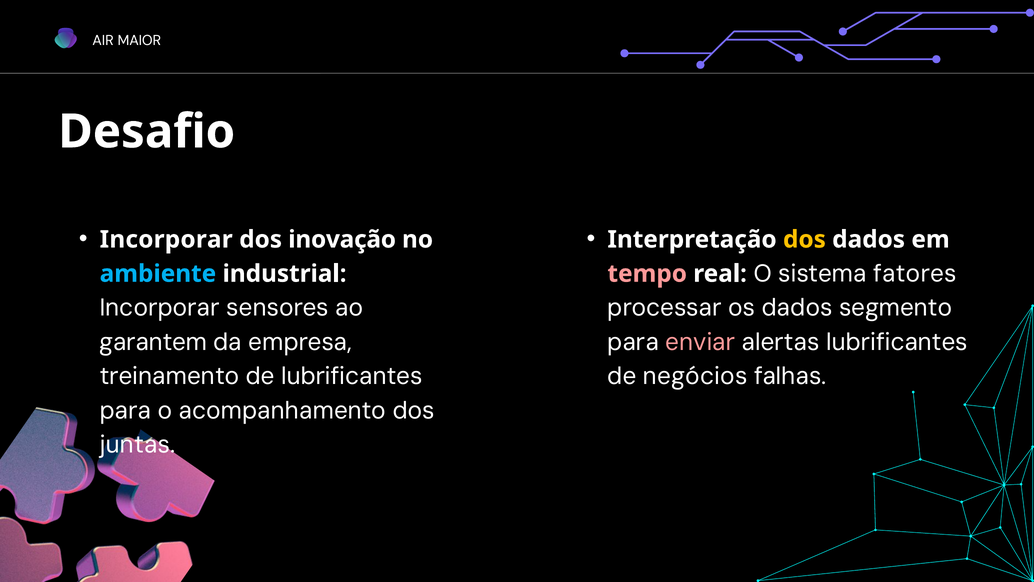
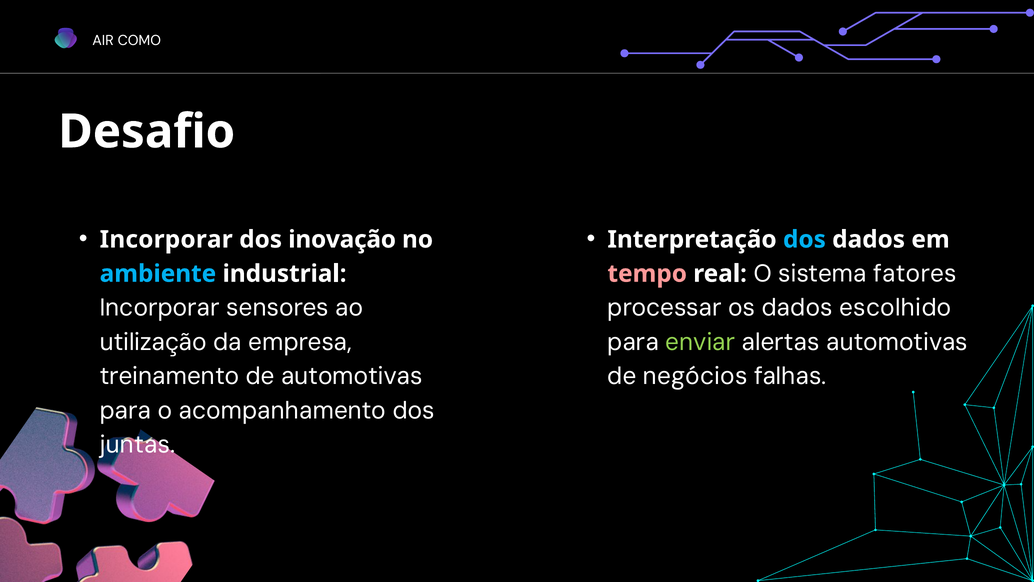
MAIOR: MAIOR -> COMO (139, 41)
dos colour: yellow -> light blue (804, 239)
segmento: segmento -> escolhido (895, 308)
garantem: garantem -> utilização (153, 342)
enviar colour: pink -> light green (700, 342)
alertas lubrificantes: lubrificantes -> automotivas (897, 342)
de lubrificantes: lubrificantes -> automotivas (352, 376)
